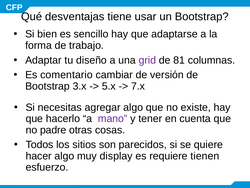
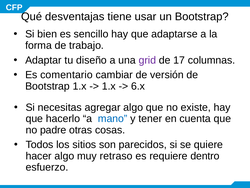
81: 81 -> 17 (179, 60)
Bootstrap 3.x: 3.x -> 1.x (80, 86)
5.x: 5.x -> 1.x (109, 86)
7.x: 7.x -> 6.x (138, 86)
mano colour: purple -> blue (113, 118)
display: display -> retraso (116, 156)
tienen: tienen -> dentro (205, 156)
